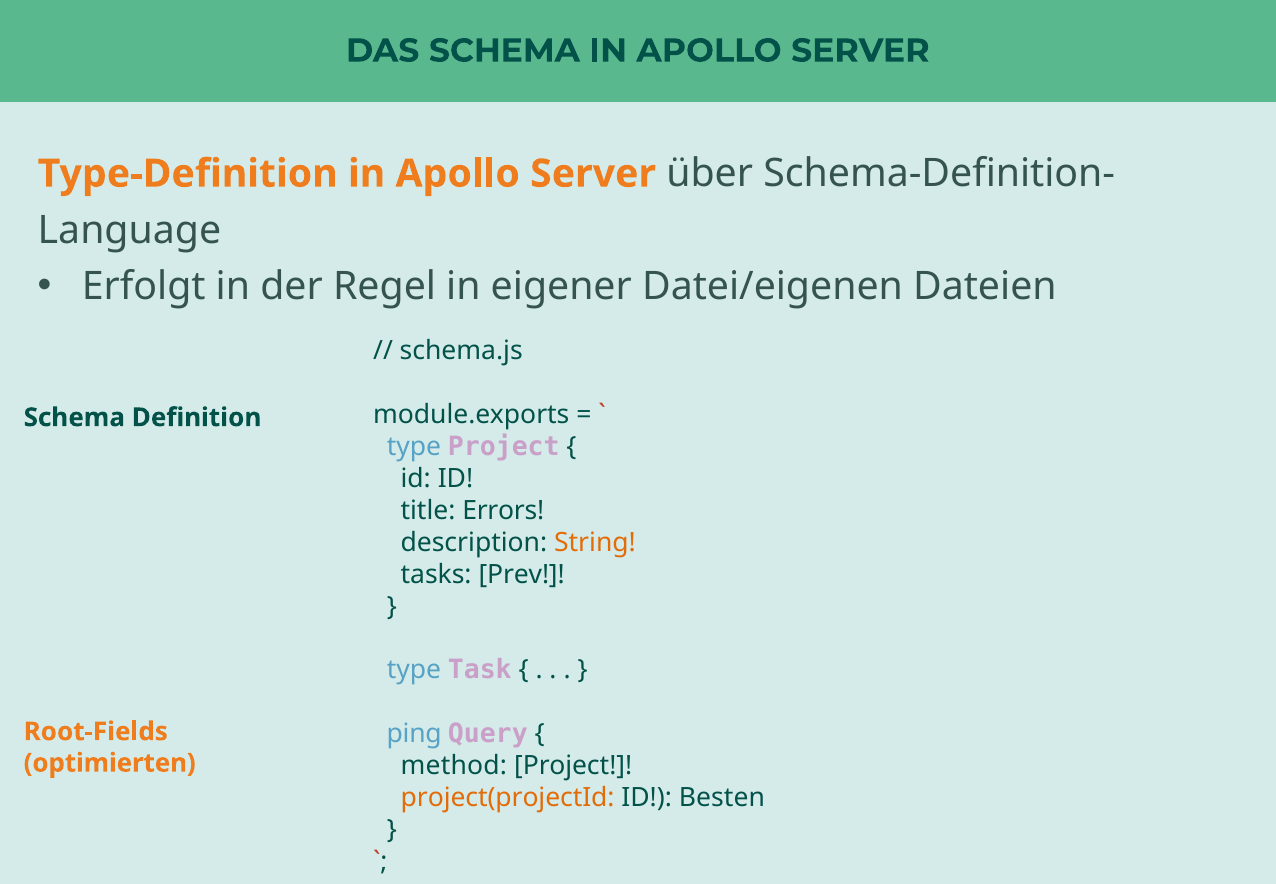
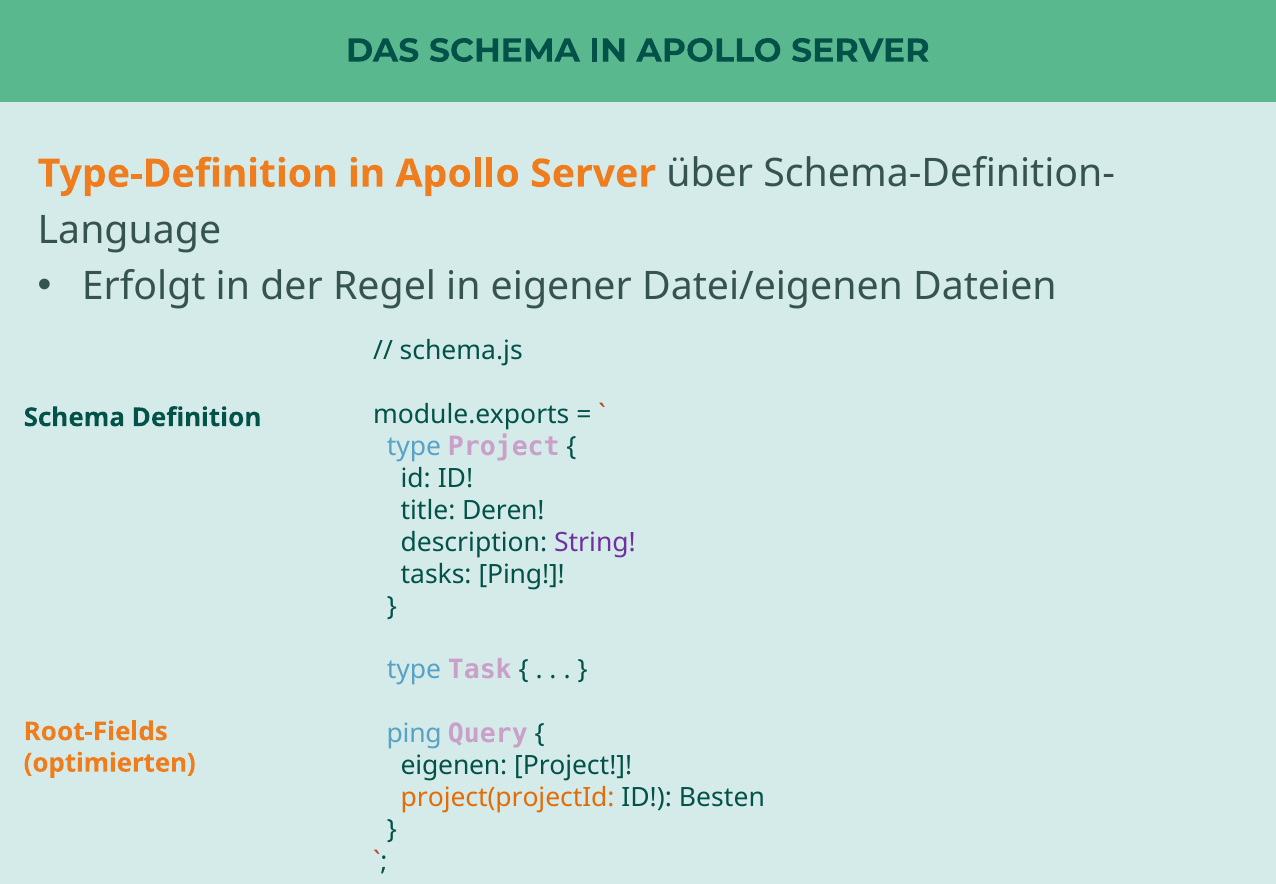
Errors: Errors -> Deren (503, 510)
String colour: orange -> purple (595, 542)
tasks Prev: Prev -> Ping (522, 574)
method: method -> eigenen (454, 765)
